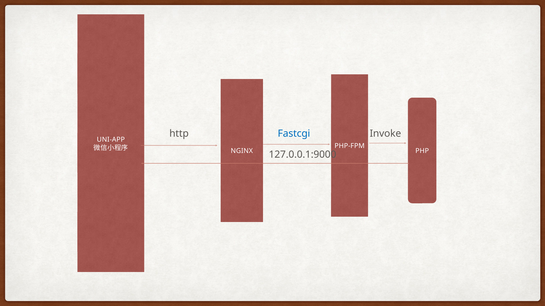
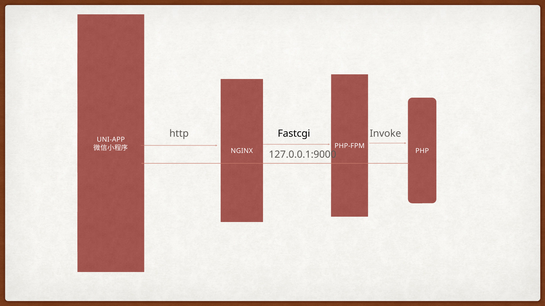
Fastcgi colour: blue -> black (294, 134)
